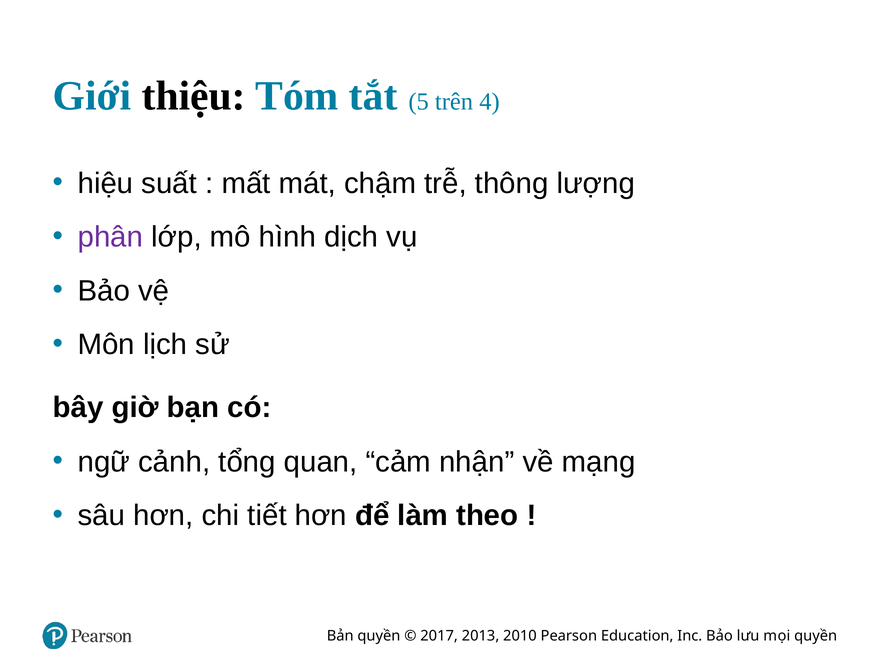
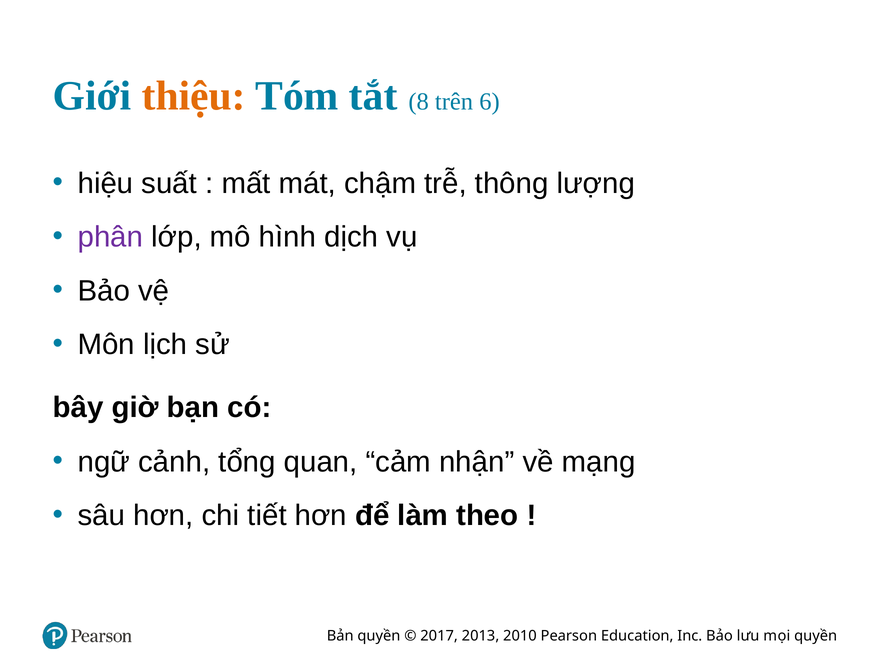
thiệu colour: black -> orange (194, 96)
5: 5 -> 8 (419, 101)
4: 4 -> 6 (489, 101)
